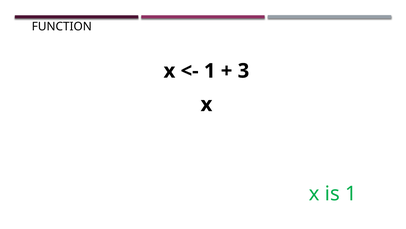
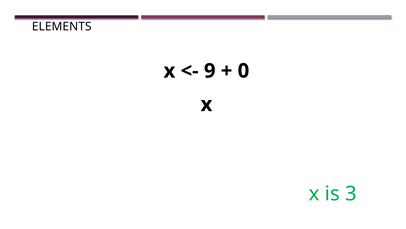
FUNCTION: FUNCTION -> ELEMENTS (62, 27)
1: 1 -> 9 (210, 71)
3: 3 -> 0 (243, 71)
is 1: 1 -> 3 (351, 193)
